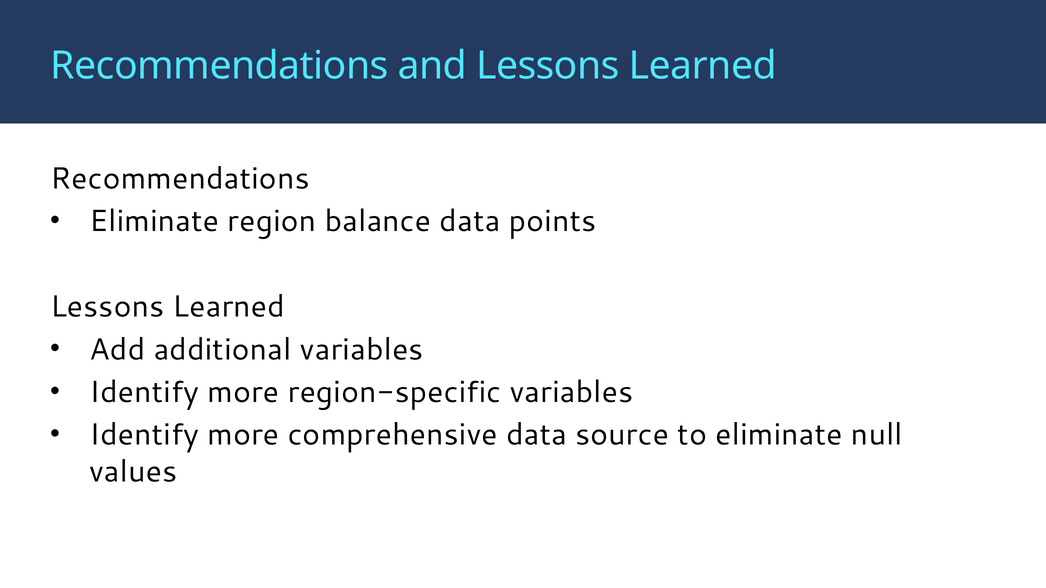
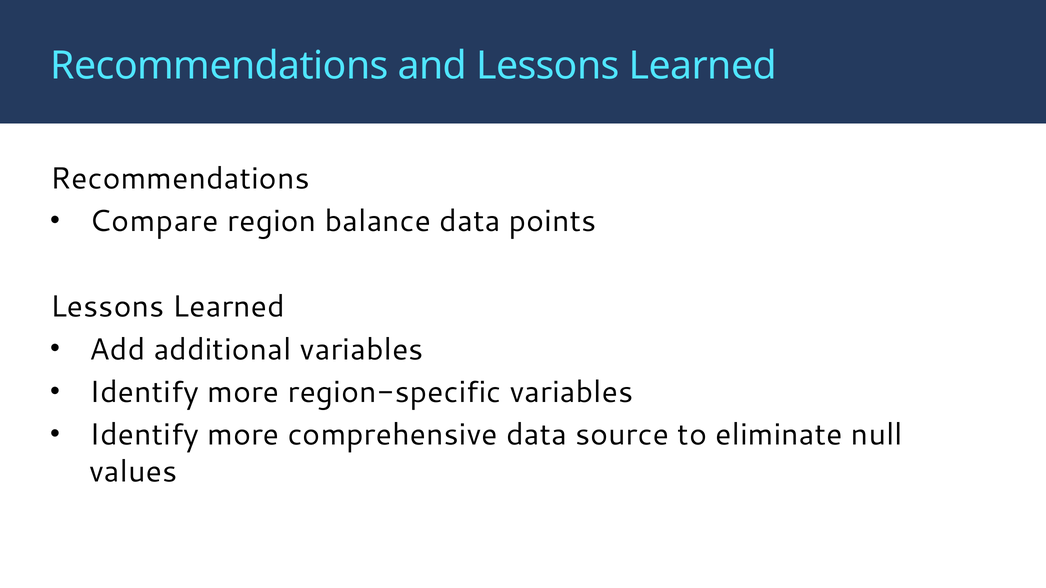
Eliminate: Eliminate -> Compare (154, 221)
